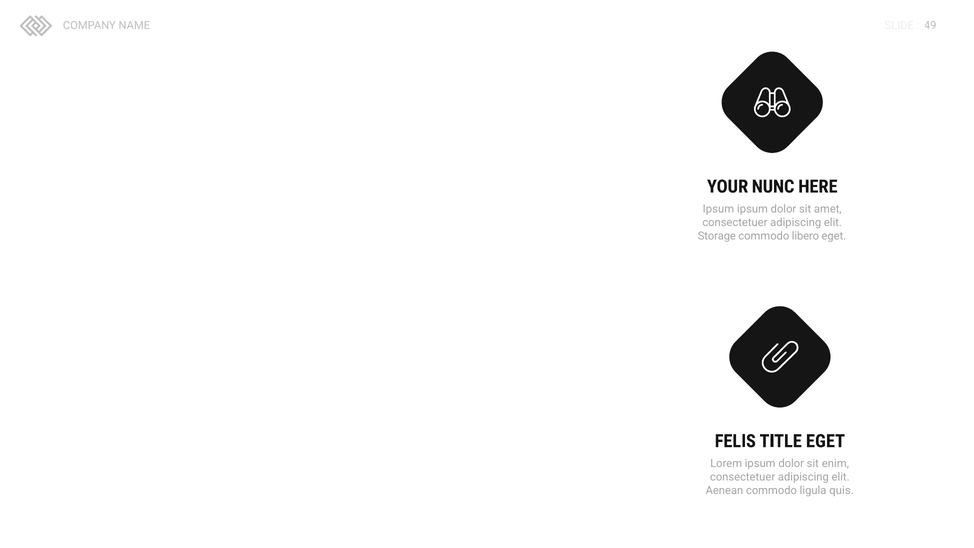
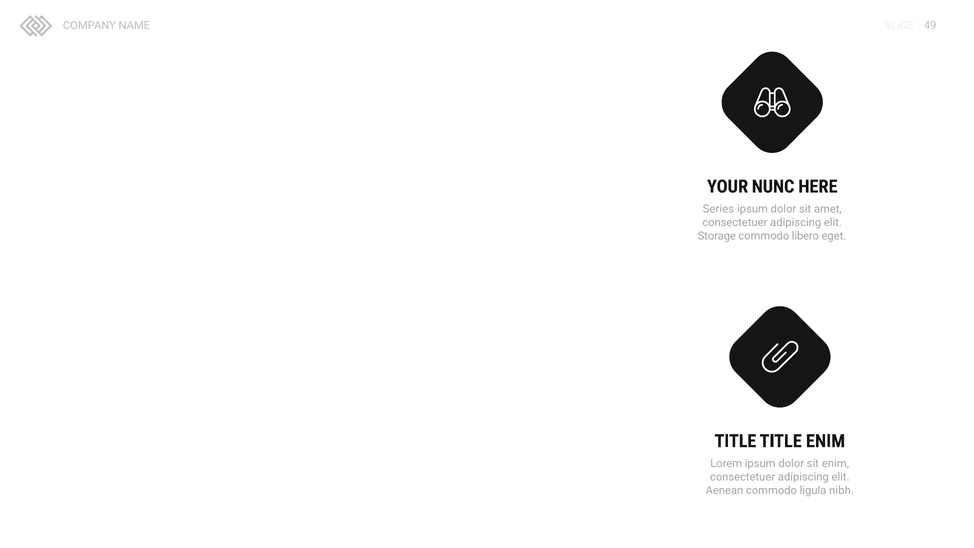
Ipsum: Ipsum -> Series (718, 209)
FELIS: FELIS -> TITLE (735, 441)
TITLE EGET: EGET -> ENIM (826, 441)
quis: quis -> nibh (842, 490)
